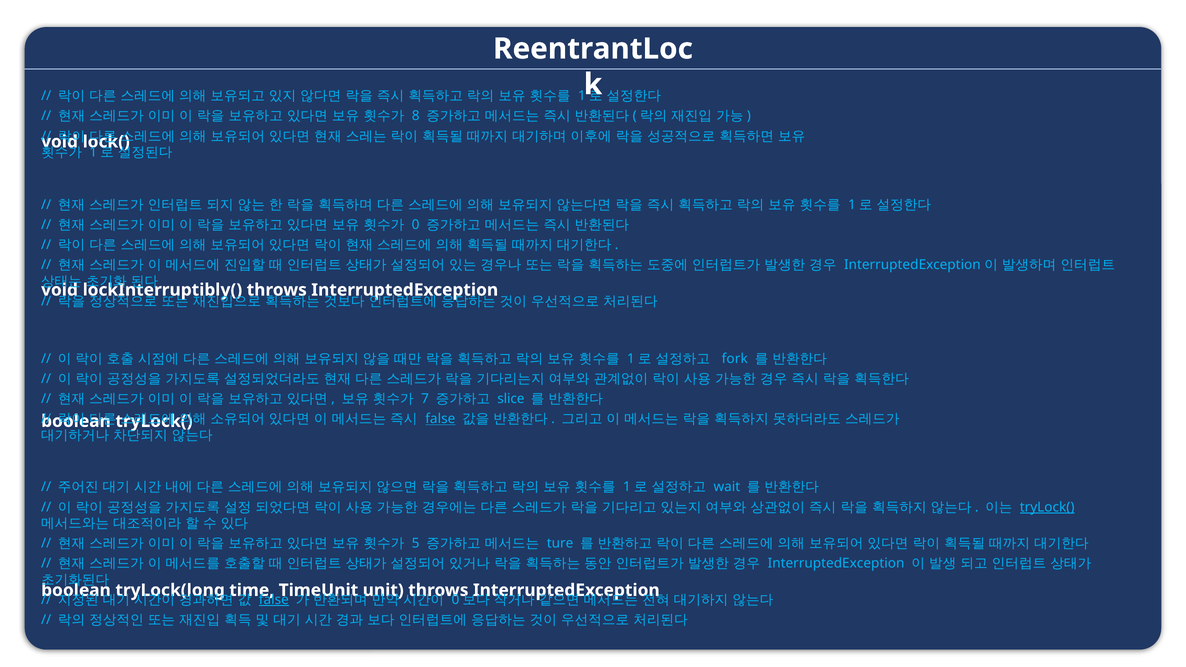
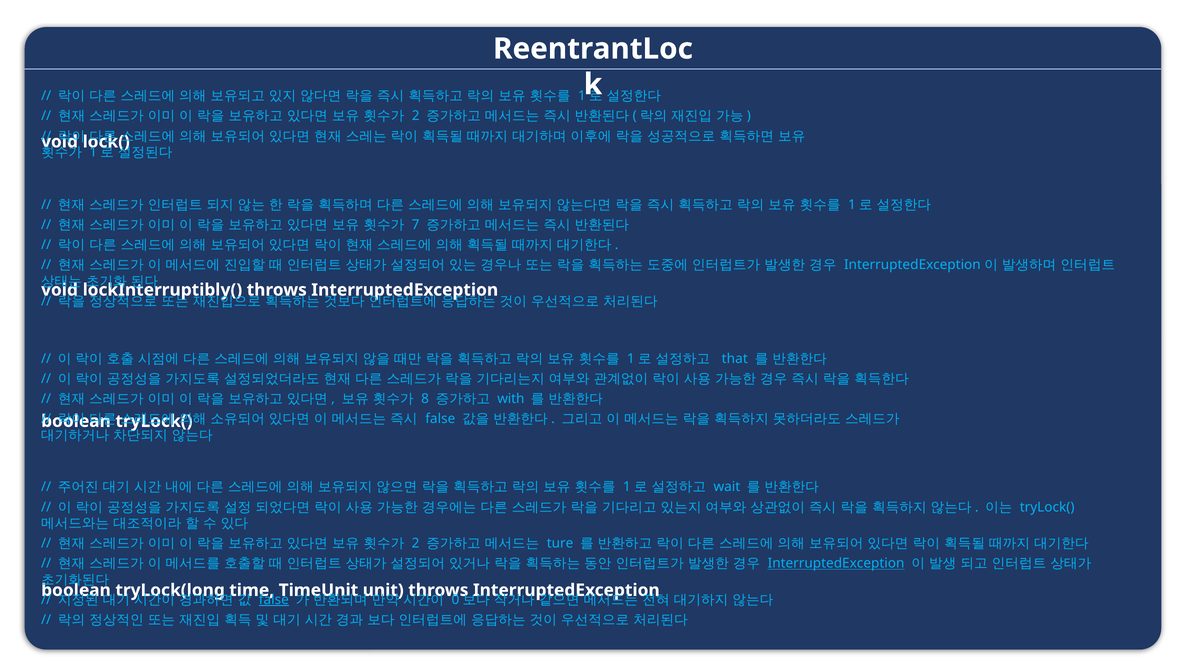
8: 8 -> 2 (416, 116)
0: 0 -> 7 (416, 225)
fork: fork -> that (735, 359)
7: 7 -> 8 (425, 399)
slice: slice -> with (511, 399)
false underline: present -> none (440, 419)
tryLock( underline: present -> none (1047, 507)
5: 5 -> 2 (416, 543)
InterruptedException underline: none -> present (836, 563)
